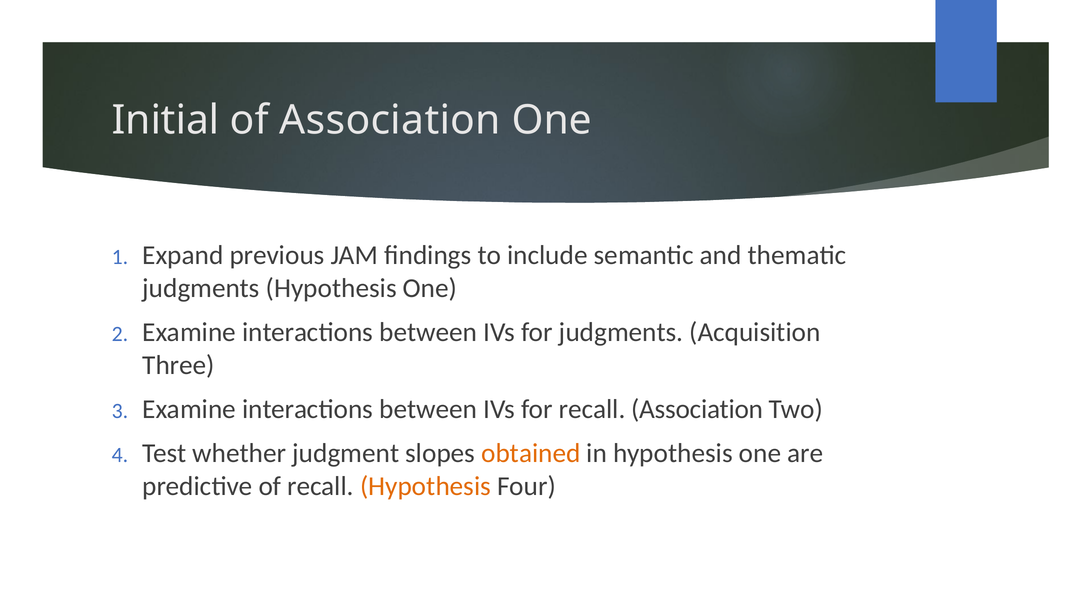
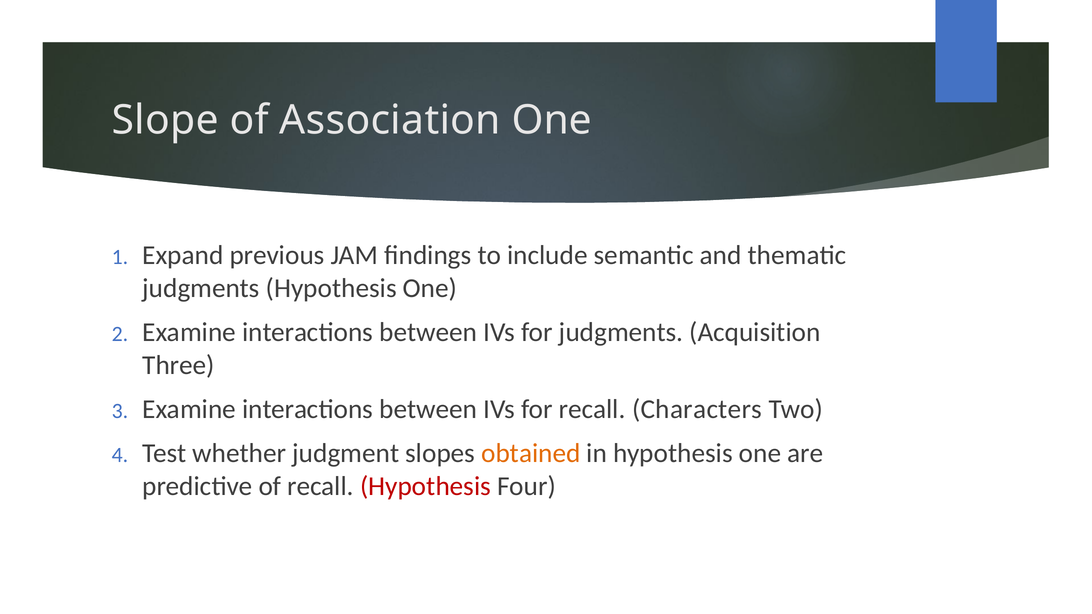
Initial: Initial -> Slope (165, 120)
recall Association: Association -> Characters (697, 409)
Hypothesis colour: orange -> red (426, 486)
